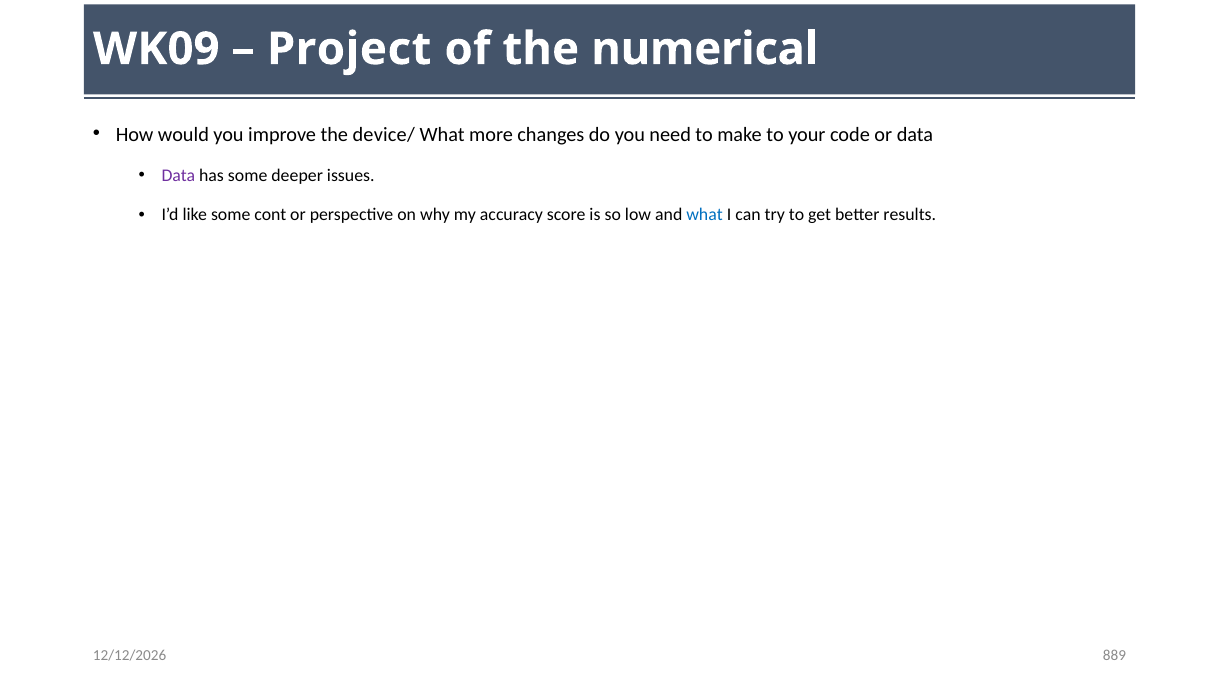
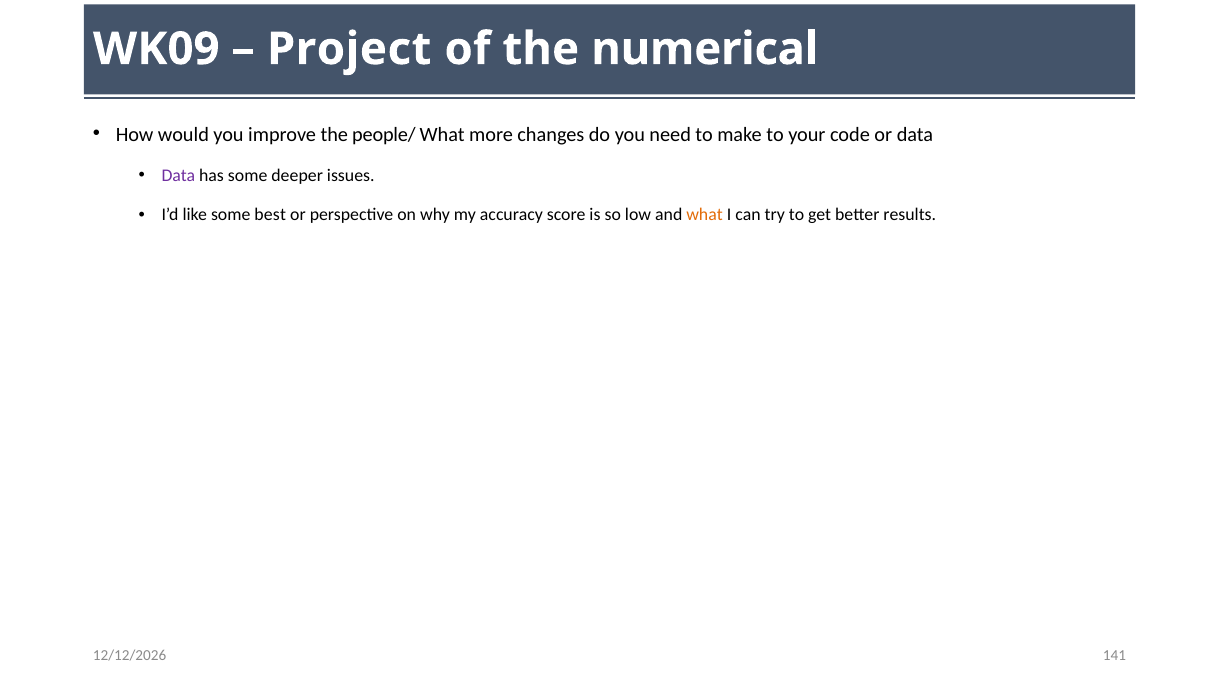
device/: device/ -> people/ (384, 134)
cont: cont -> best (270, 215)
what colour: blue -> orange (705, 215)
889: 889 -> 141 (1114, 655)
